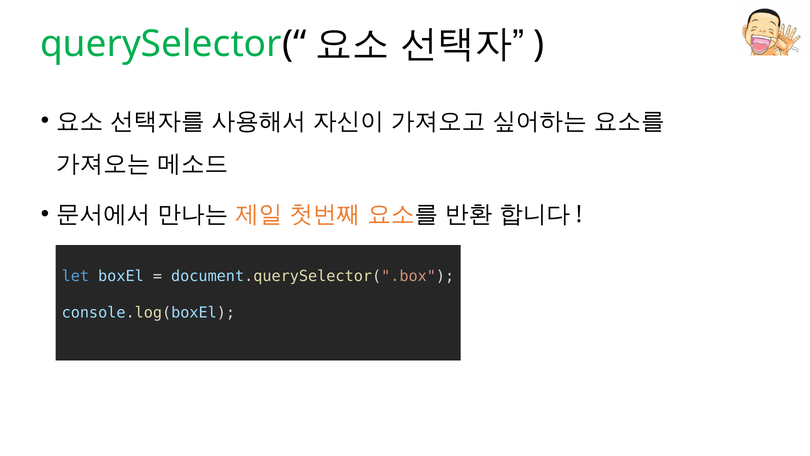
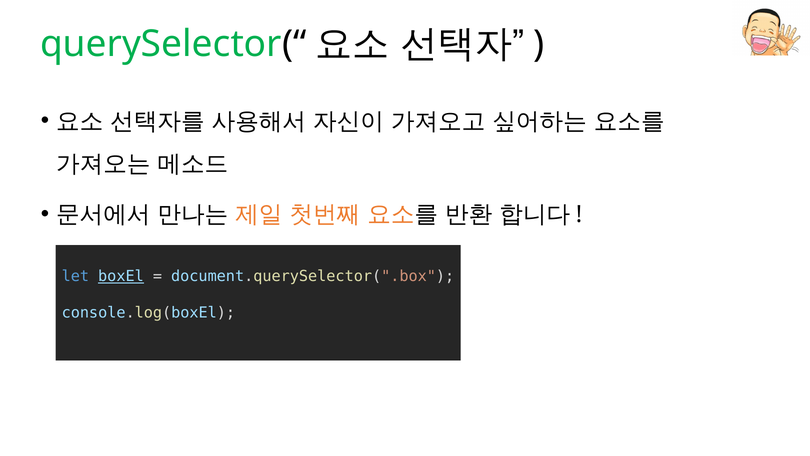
boxEl underline: none -> present (121, 276)
